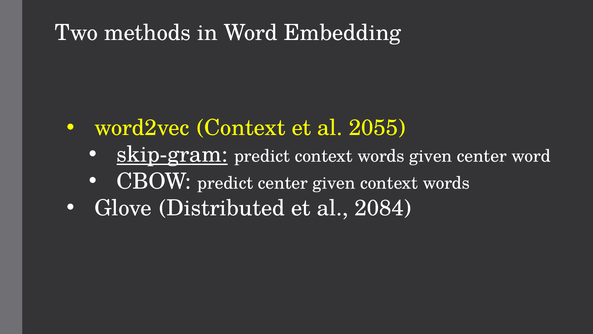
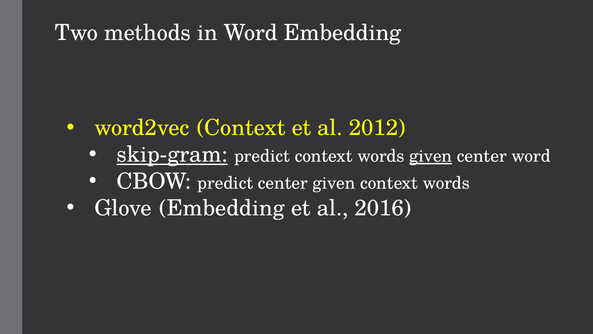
2055: 2055 -> 2012 (377, 128)
given underline: none -> present (431, 156)
Glove Distributed: Distributed -> Embedding (222, 208)
2084: 2084 -> 2016 (383, 208)
